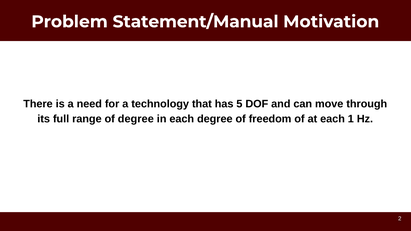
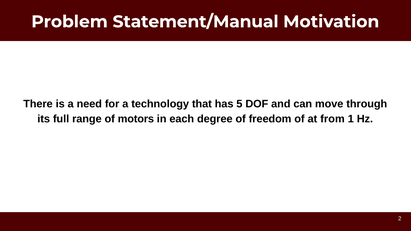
of degree: degree -> motors (136, 119)
at each: each -> from (332, 119)
